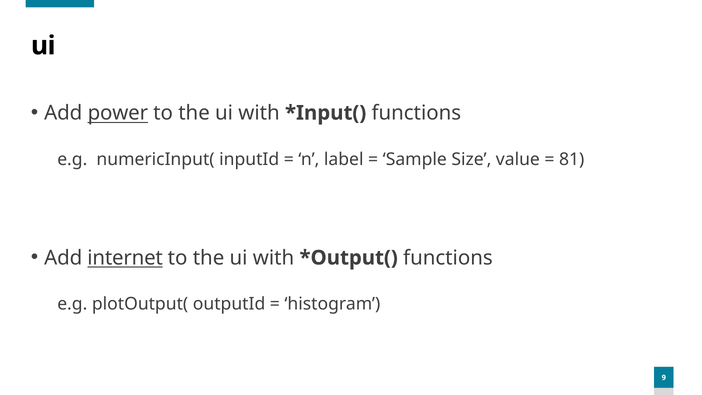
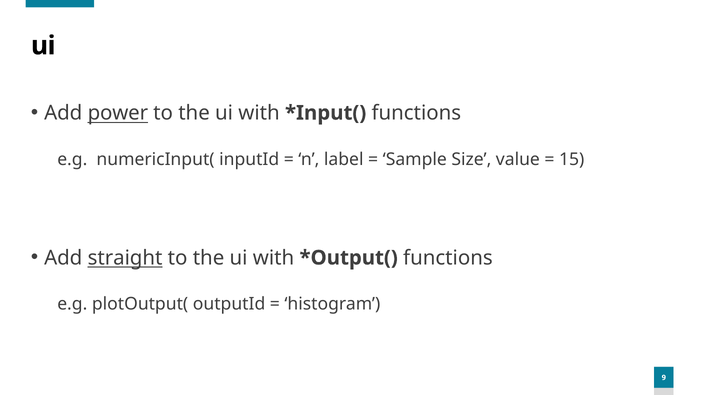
81: 81 -> 15 (572, 159)
internet: internet -> straight (125, 258)
